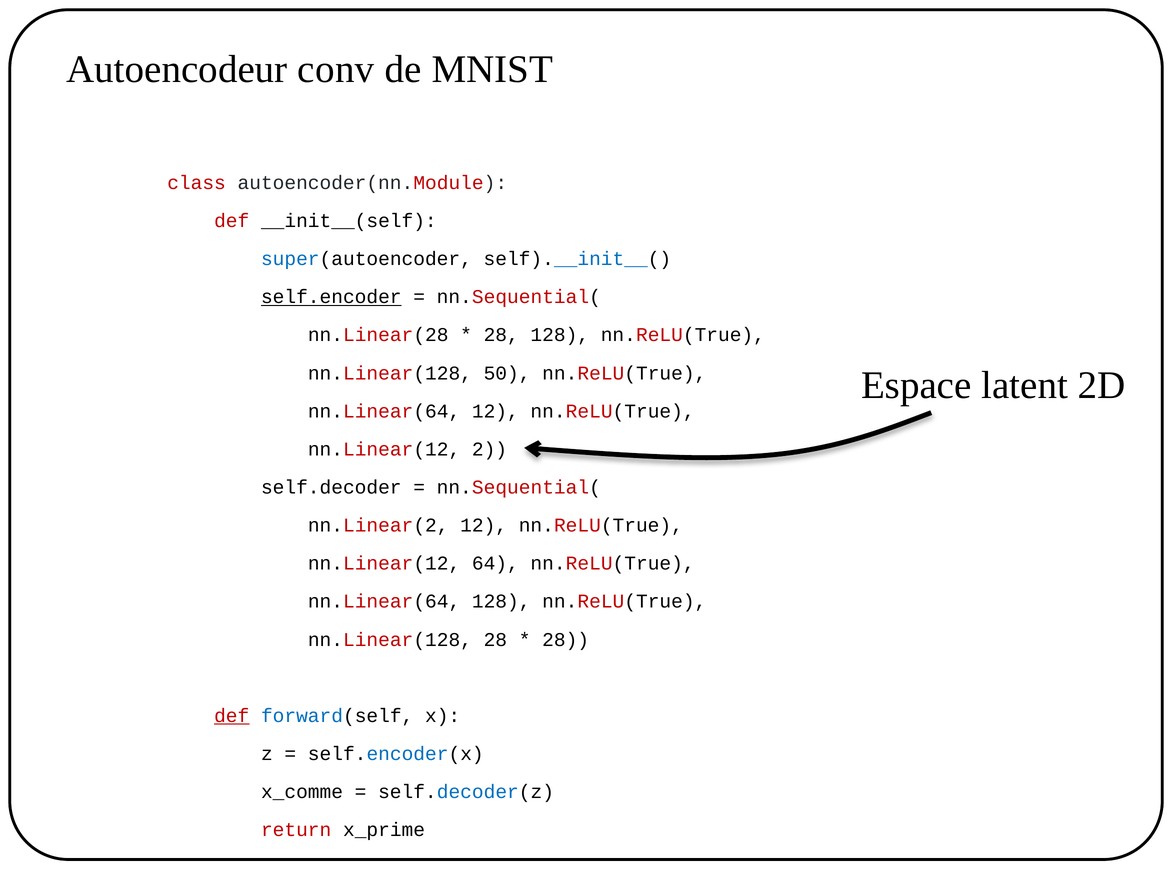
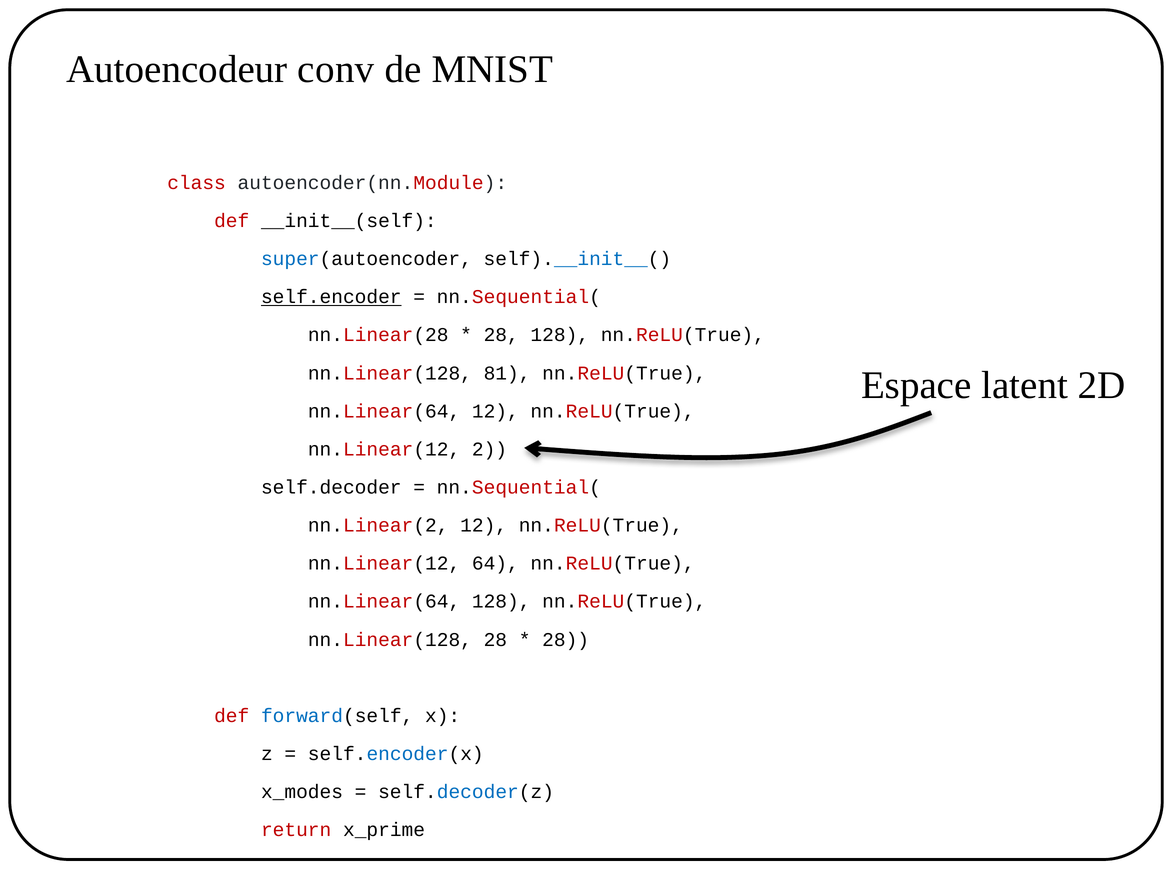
50: 50 -> 81 (507, 373)
def underline: present -> none (232, 716)
x_comme: x_comme -> x_modes (302, 792)
